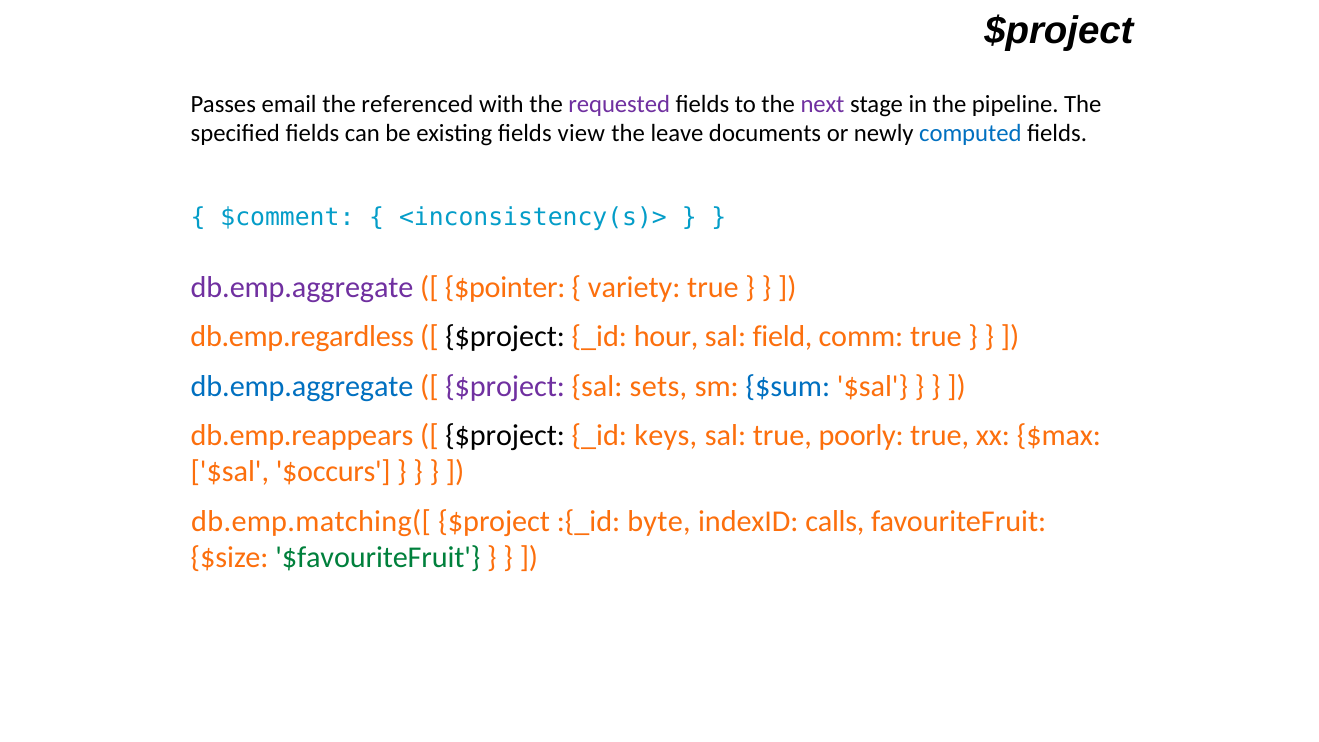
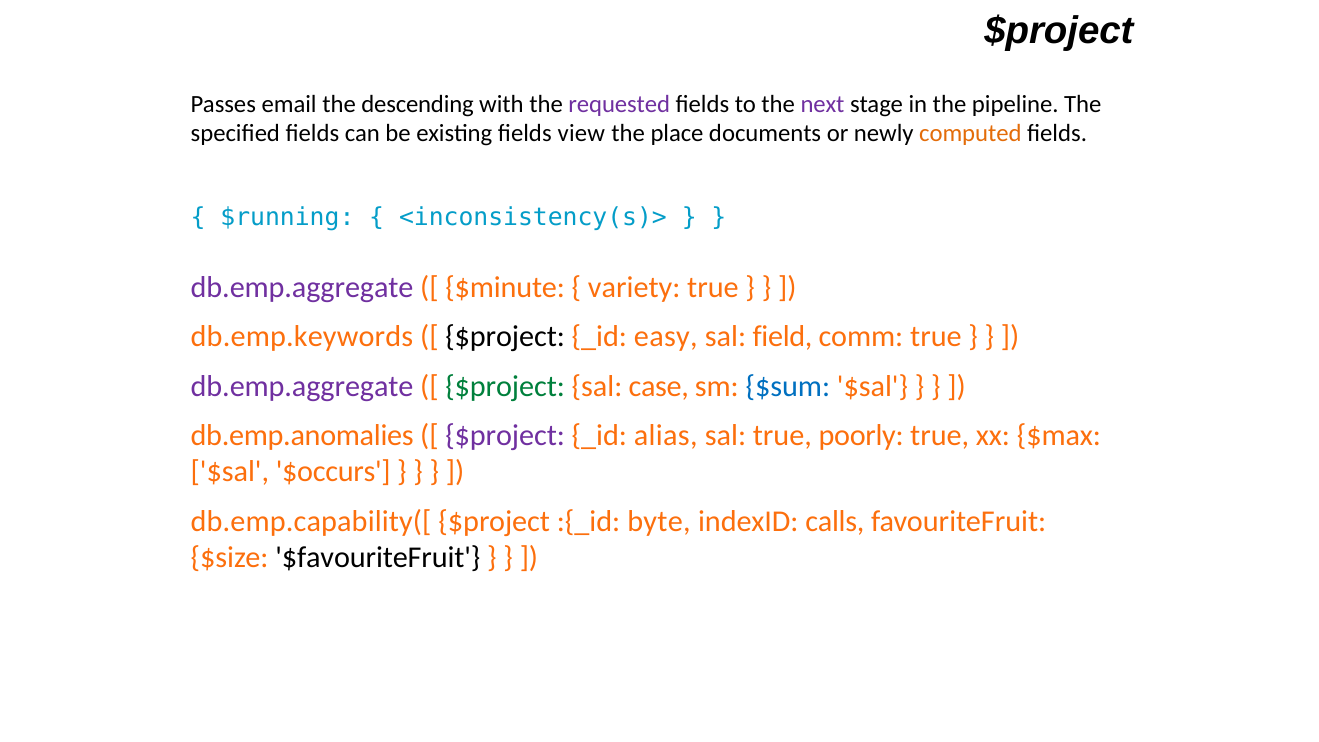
referenced: referenced -> descending (418, 104)
leave: leave -> place (677, 134)
computed colour: blue -> orange (970, 134)
$comment: $comment -> $running (287, 218)
$pointer: $pointer -> $minute (505, 287)
db.emp.regardless: db.emp.regardless -> db.emp.keywords (302, 337)
hour: hour -> easy (666, 337)
db.emp.aggregate colour: blue -> purple (302, 386)
$project colour: purple -> green (505, 386)
sets: sets -> case (659, 386)
db.emp.reappears: db.emp.reappears -> db.emp.anomalies (302, 435)
$project colour: black -> purple (505, 435)
keys: keys -> alias (666, 435)
db.emp.matching([: db.emp.matching([ -> db.emp.capability([ (311, 521)
$favouriteFruit colour: green -> black (378, 557)
